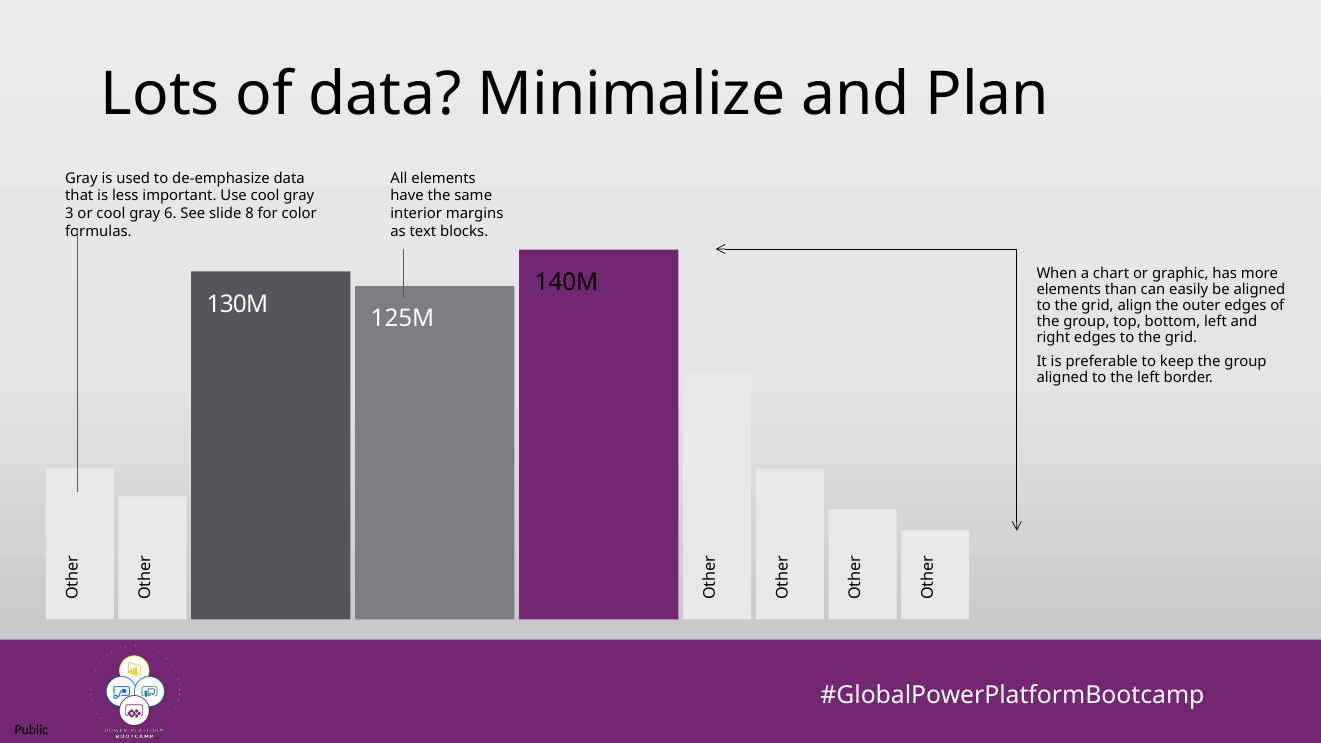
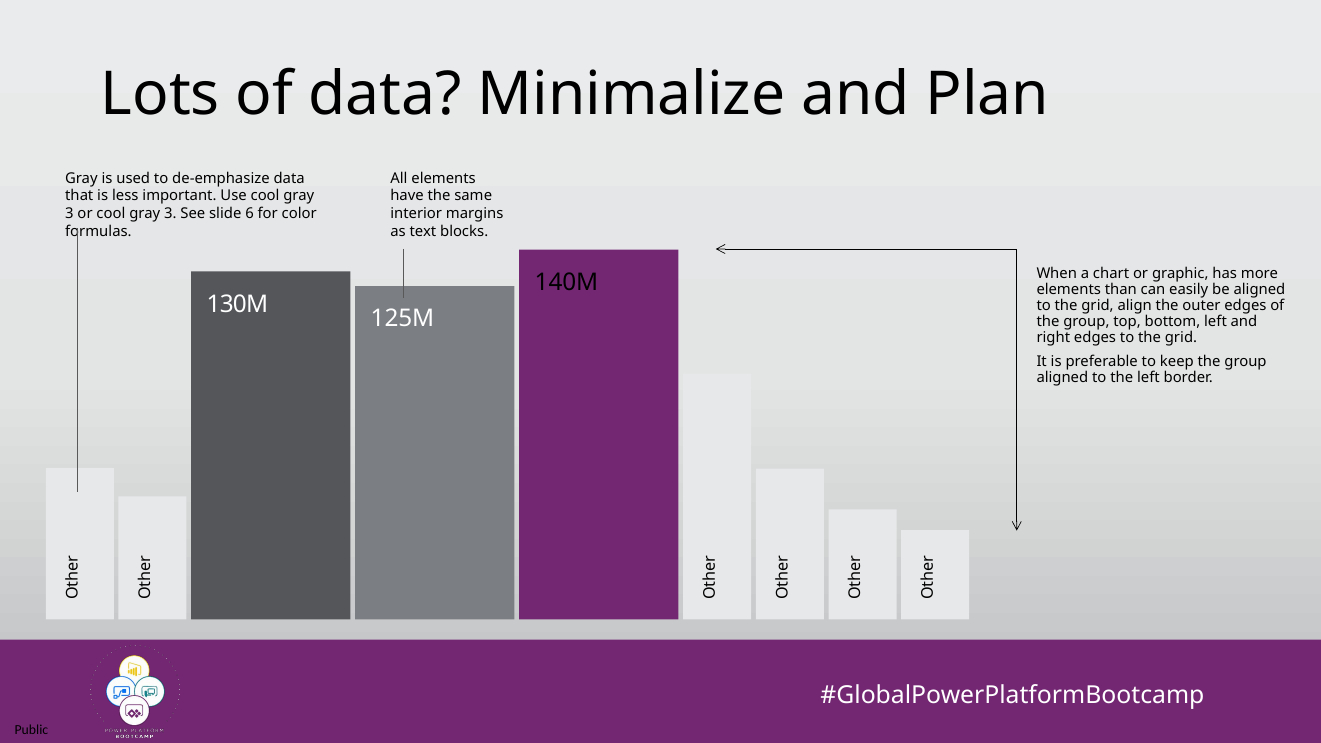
or cool gray 6: 6 -> 3 (170, 214)
8: 8 -> 6 (250, 214)
